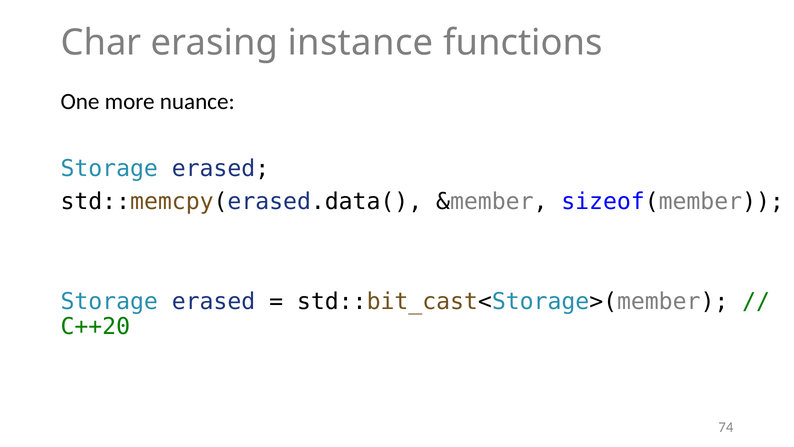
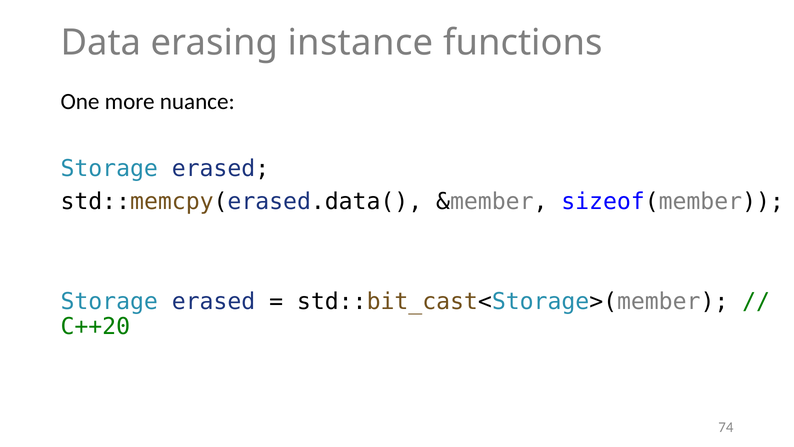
Char: Char -> Data (101, 43)
